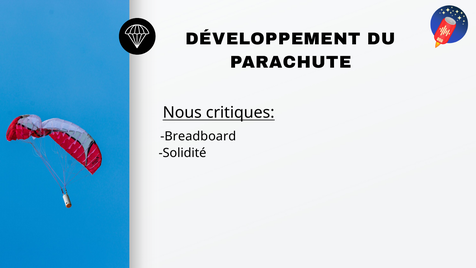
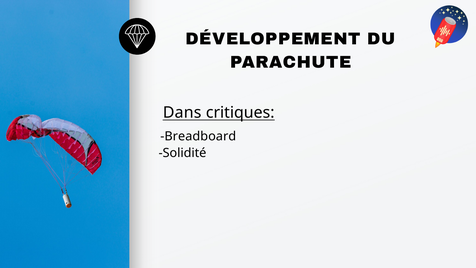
Nous: Nous -> Dans (182, 113)
